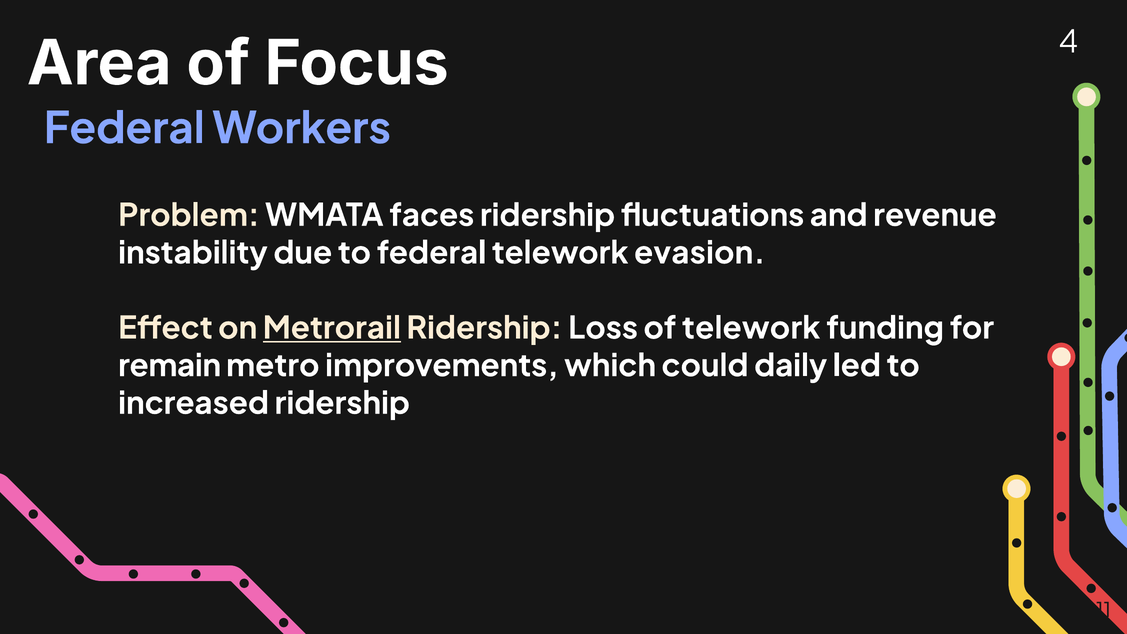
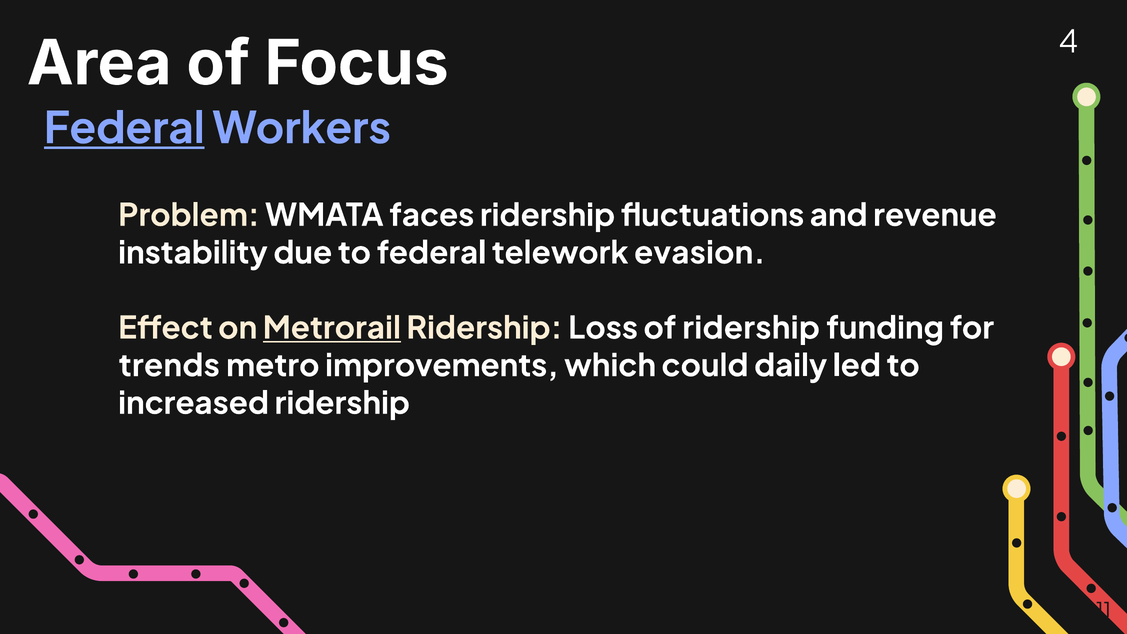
Federal underline: none -> present (124, 129)
of telework: telework -> ridership (751, 328)
remain: remain -> trends (169, 366)
